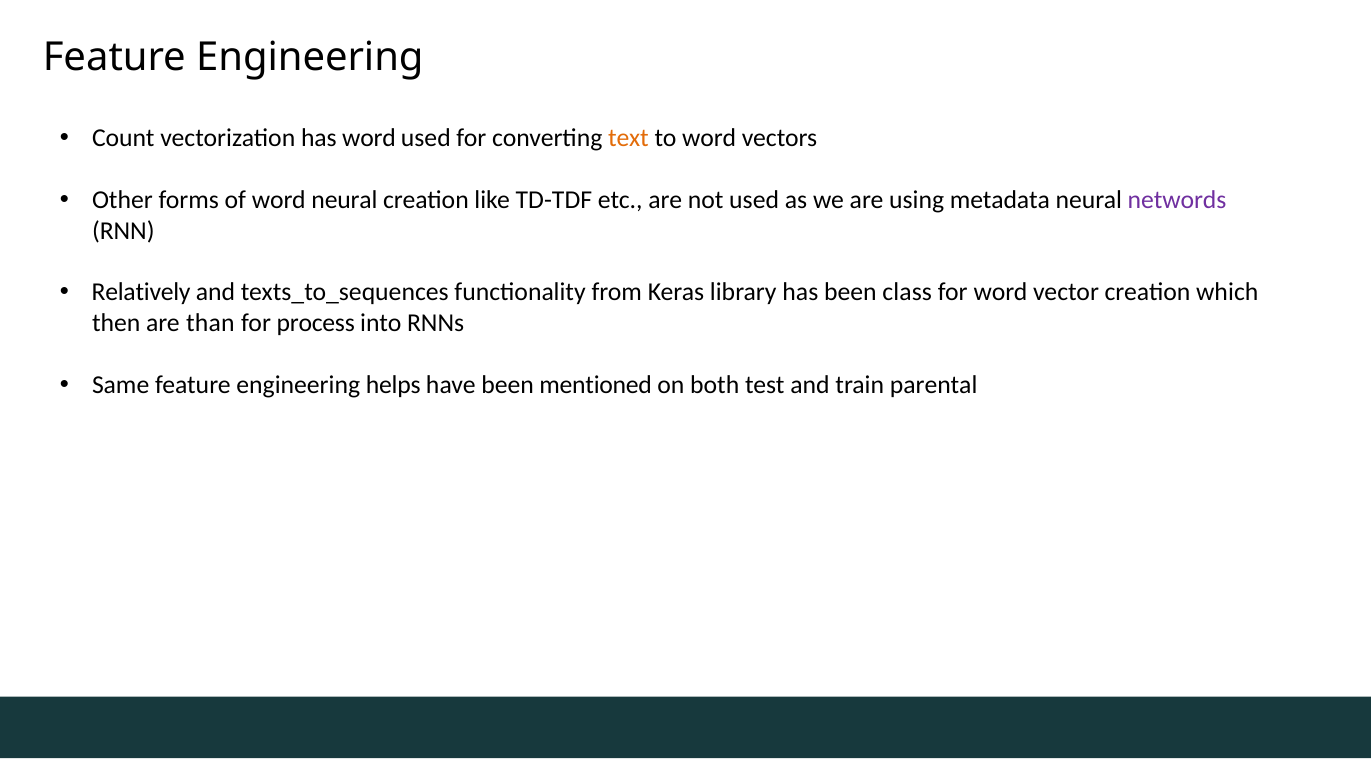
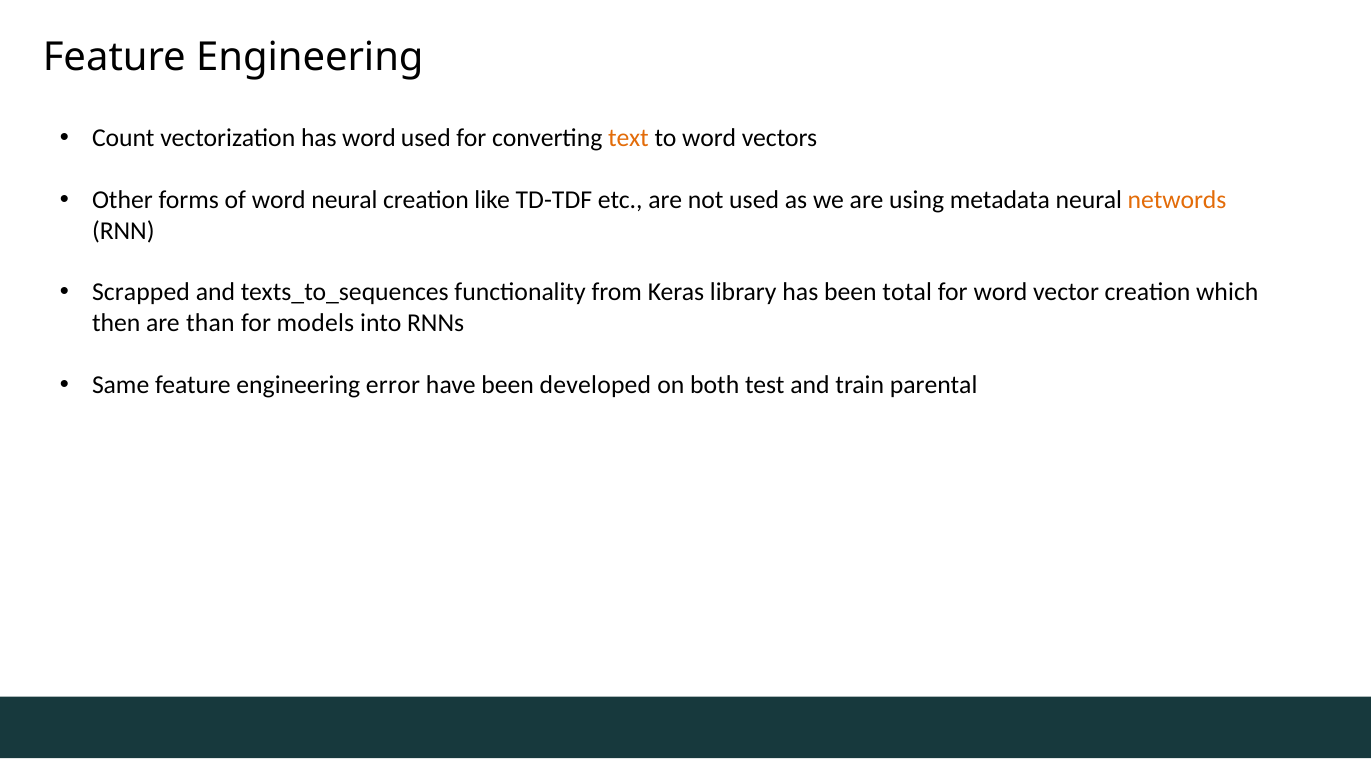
networds colour: purple -> orange (1177, 200)
Relatively: Relatively -> Scrapped (141, 293)
class: class -> total (907, 293)
process: process -> models (315, 323)
helps: helps -> error (393, 385)
mentioned: mentioned -> developed (595, 385)
